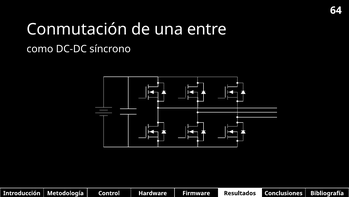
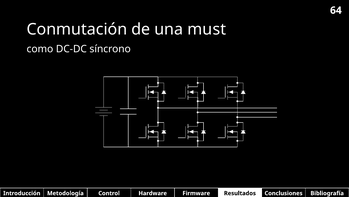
entre: entre -> must (207, 29)
